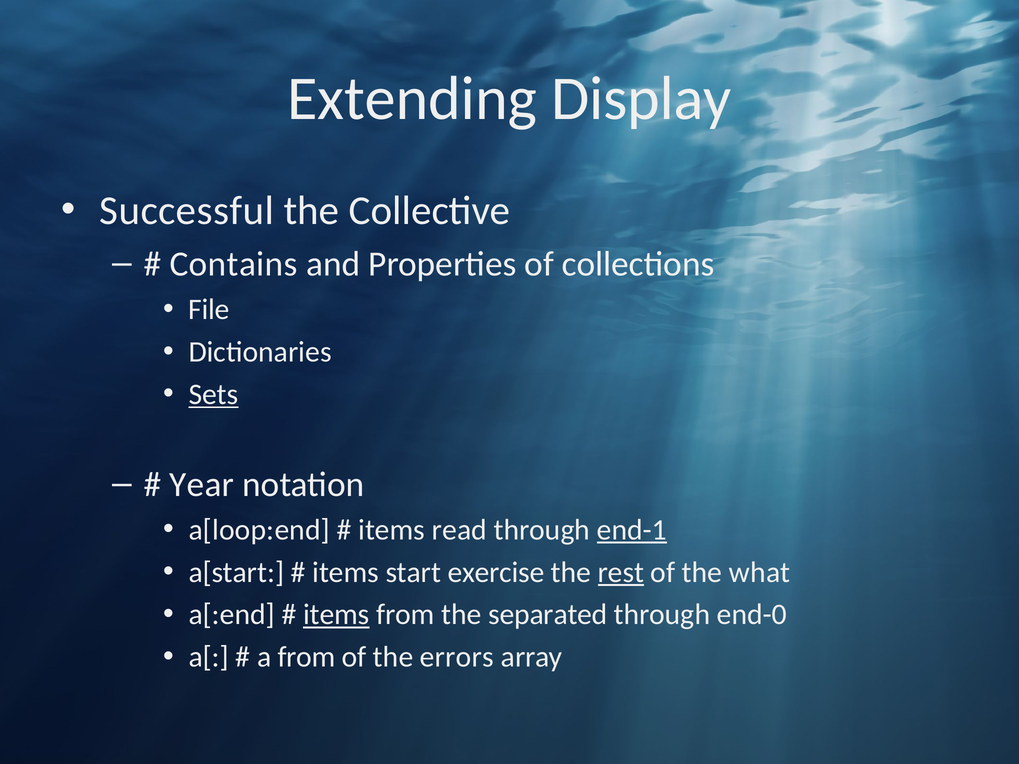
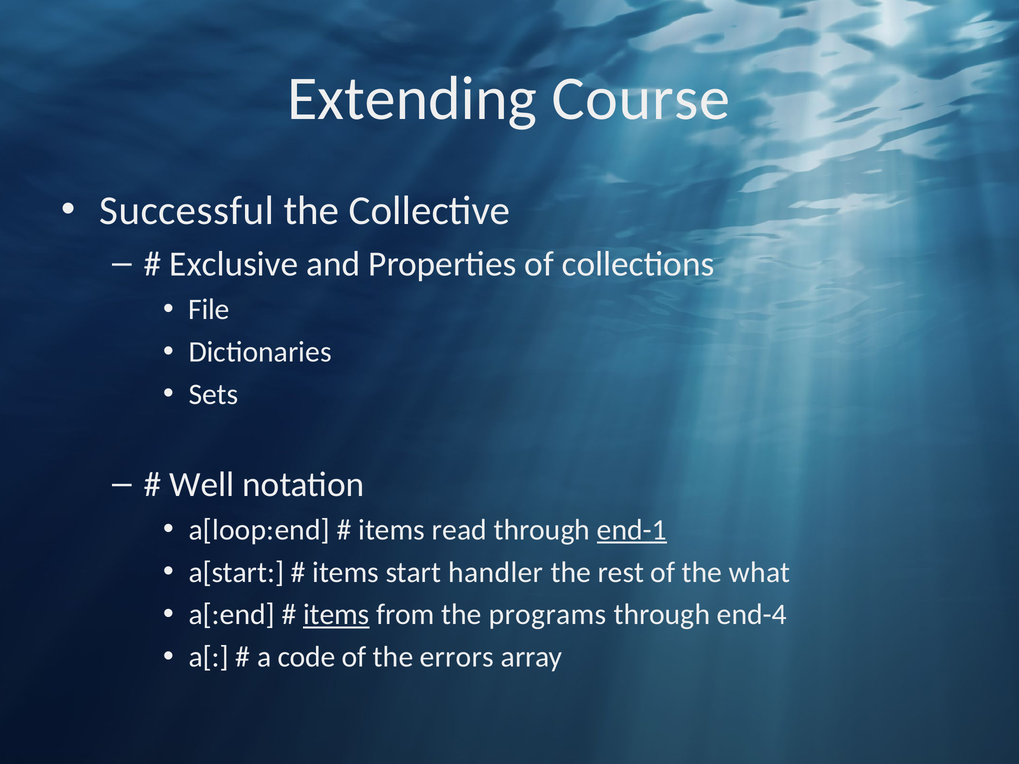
Display: Display -> Course (641, 99)
Contains: Contains -> Exclusive (234, 264)
Sets underline: present -> none (213, 395)
Year: Year -> Well (202, 485)
exercise: exercise -> handler (496, 572)
rest underline: present -> none (621, 572)
separated: separated -> programs (548, 615)
end-0: end-0 -> end-4 (752, 615)
a from: from -> code (307, 657)
